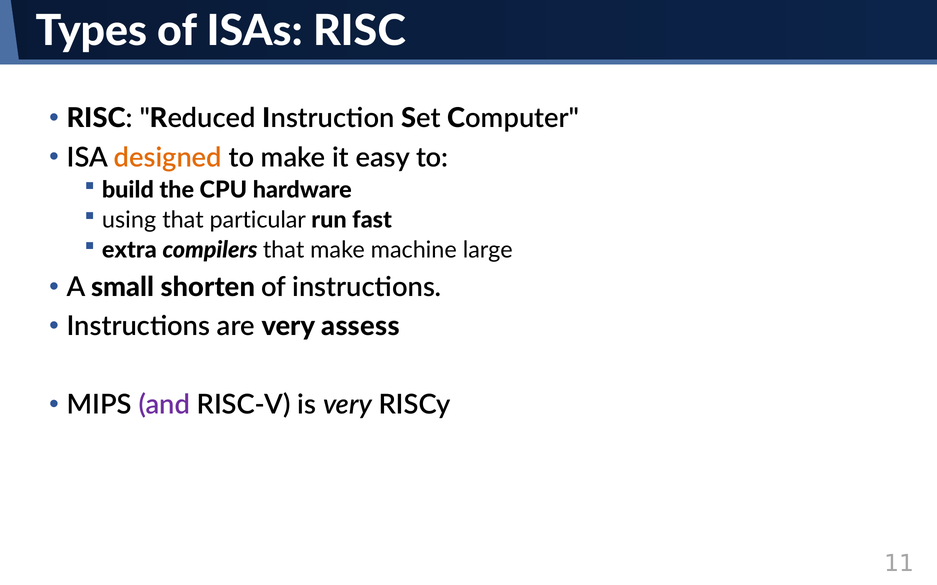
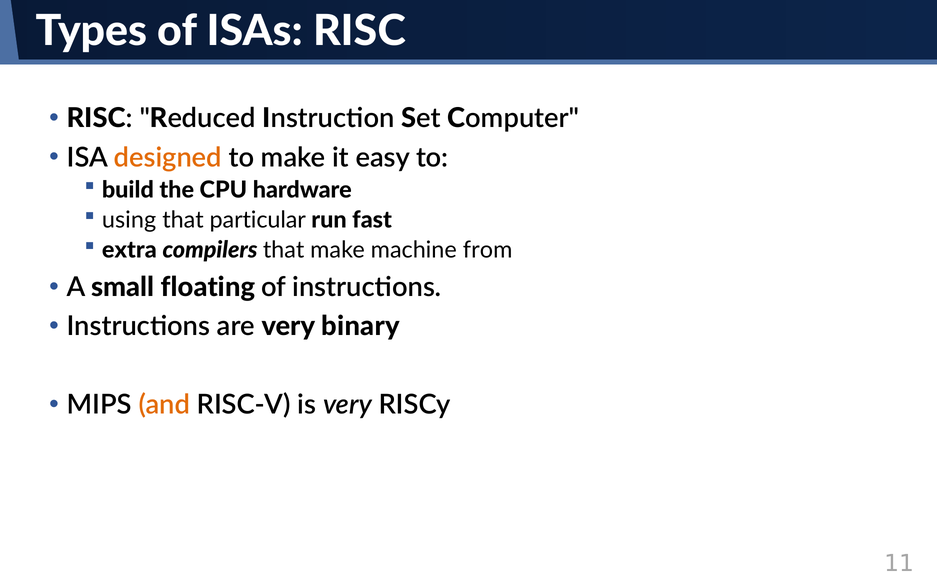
large: large -> from (488, 250)
shorten: shorten -> floating (208, 288)
assess: assess -> binary (361, 327)
and colour: purple -> orange (164, 405)
